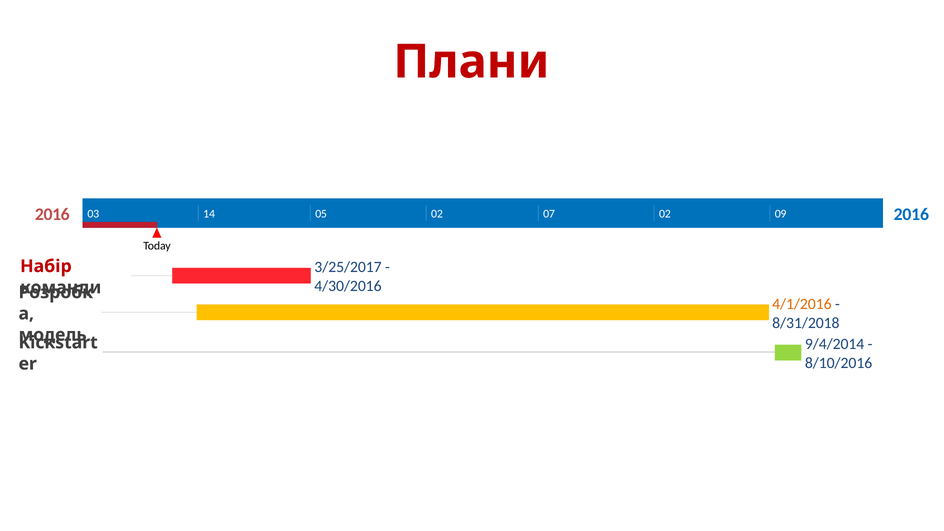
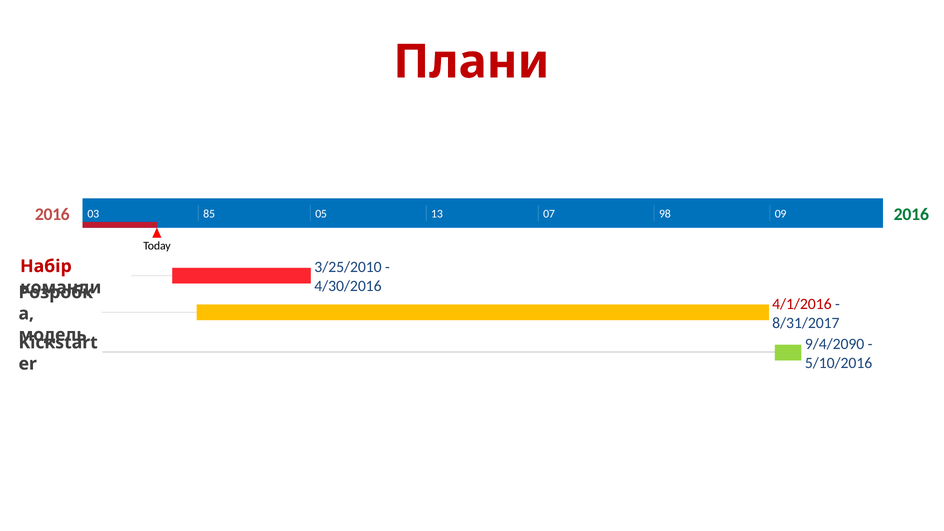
2016 colour: blue -> green (911, 214)
14: 14 -> 85 (209, 214)
05 02: 02 -> 13 (437, 214)
07 02: 02 -> 98 (665, 214)
3/25/2017: 3/25/2017 -> 3/25/2010 (348, 267)
4/1/2016 colour: orange -> red (802, 304)
8/31/2018: 8/31/2018 -> 8/31/2017 (806, 323)
9/4/2014: 9/4/2014 -> 9/4/2090 (835, 344)
8/10/2016: 8/10/2016 -> 5/10/2016 (839, 363)
